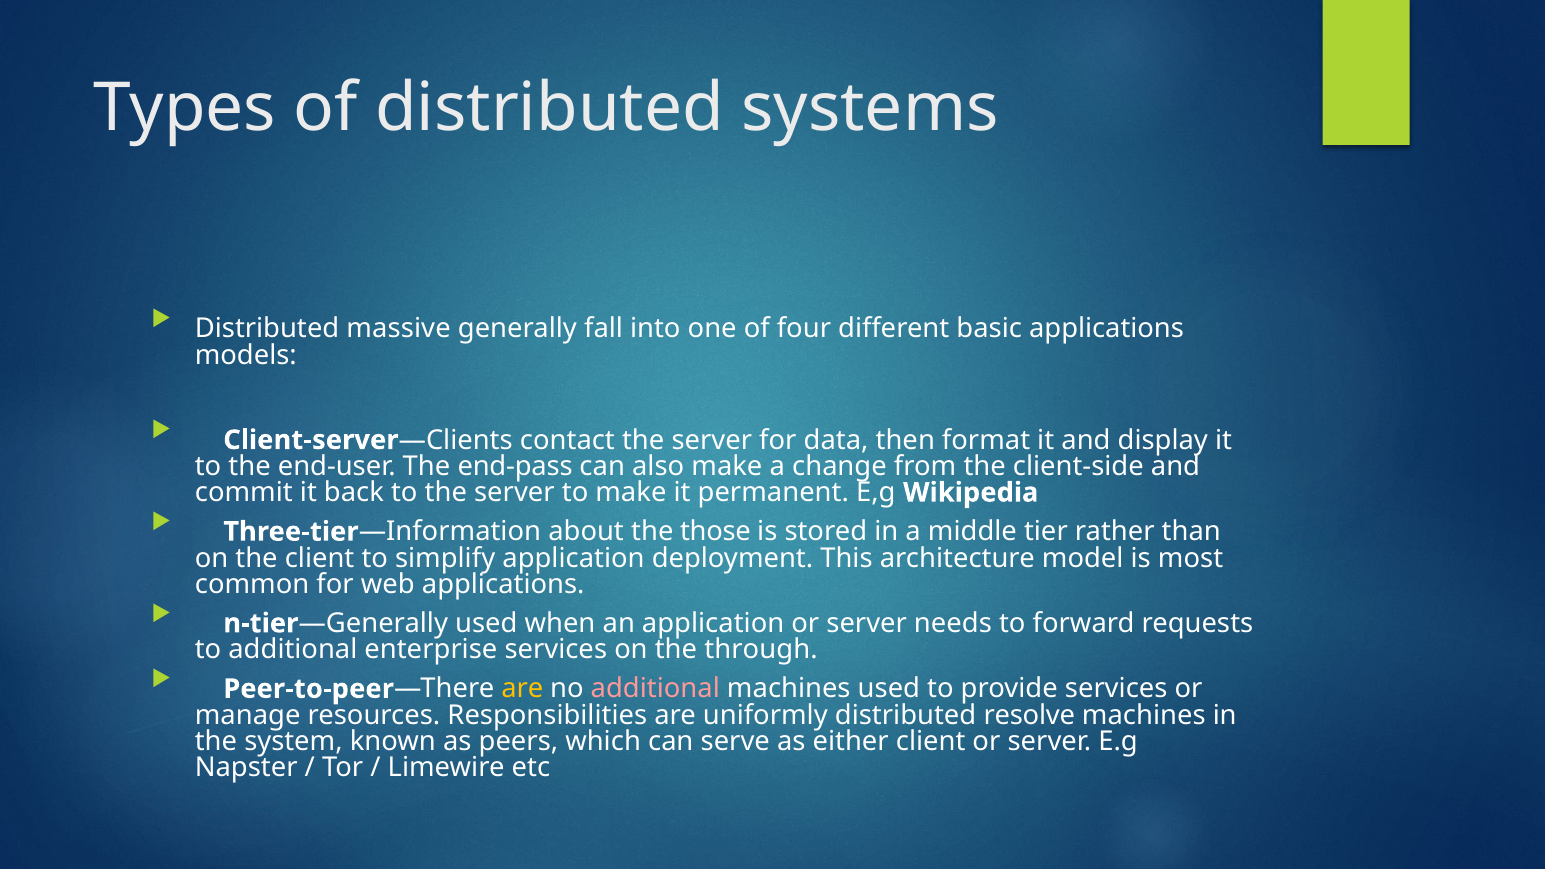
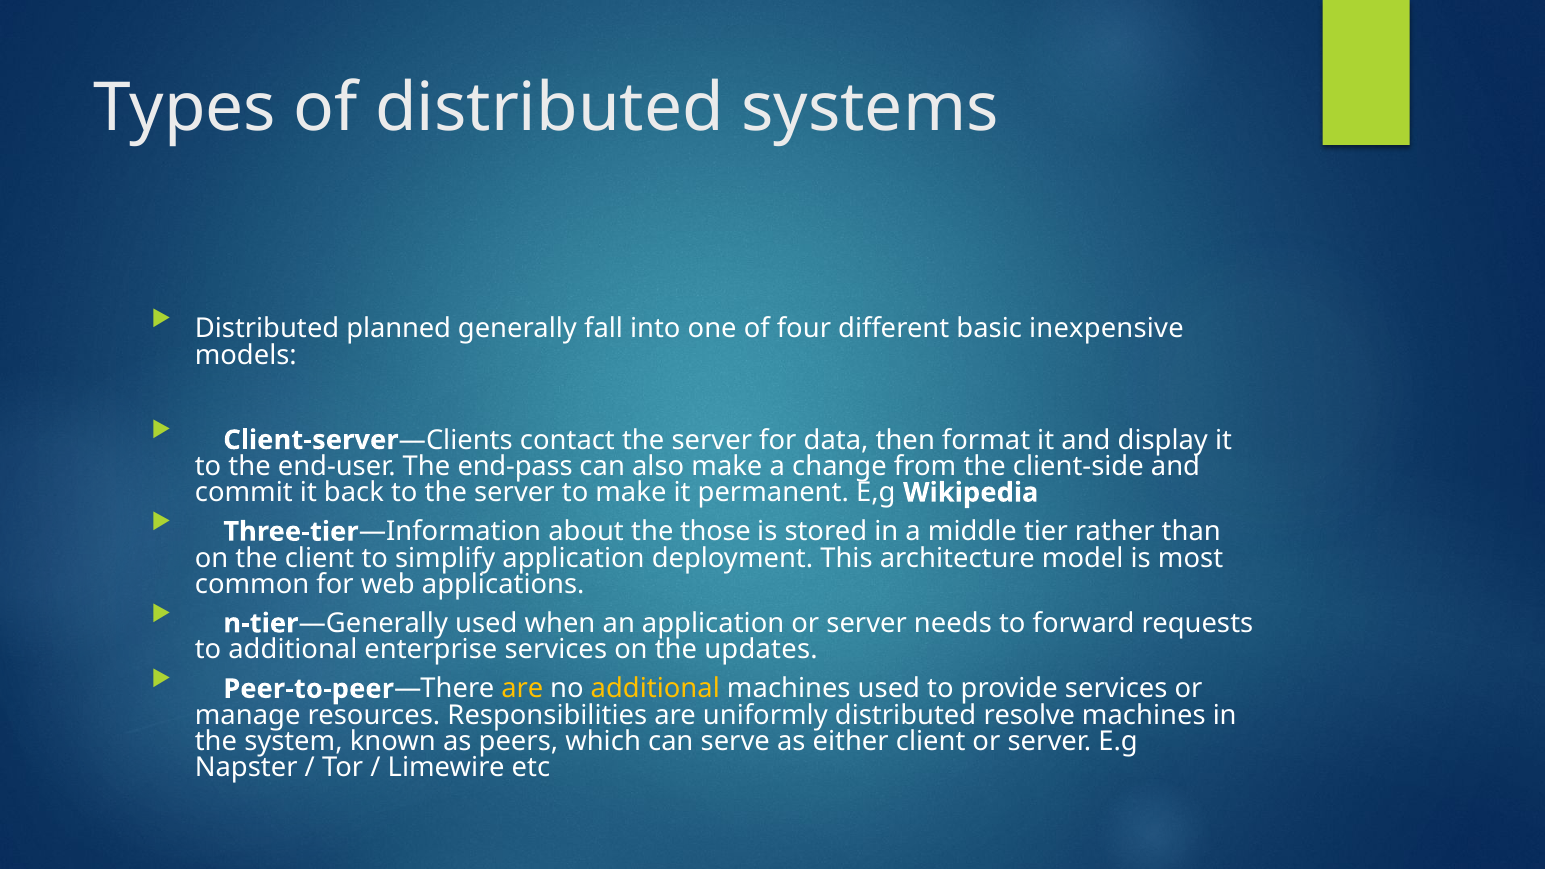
massive: massive -> planned (399, 329)
basic applications: applications -> inexpensive (1106, 329)
through: through -> updates (761, 650)
additional colour: pink -> yellow (655, 689)
